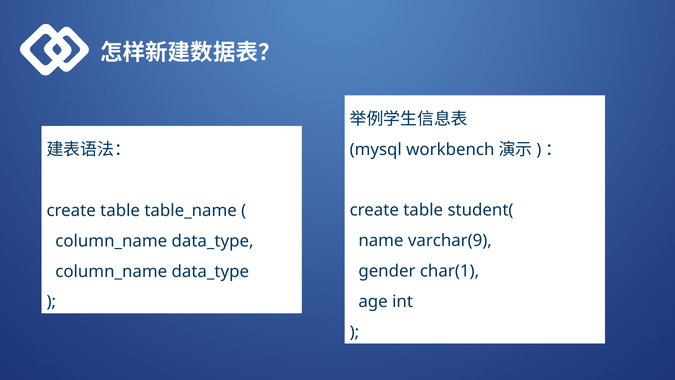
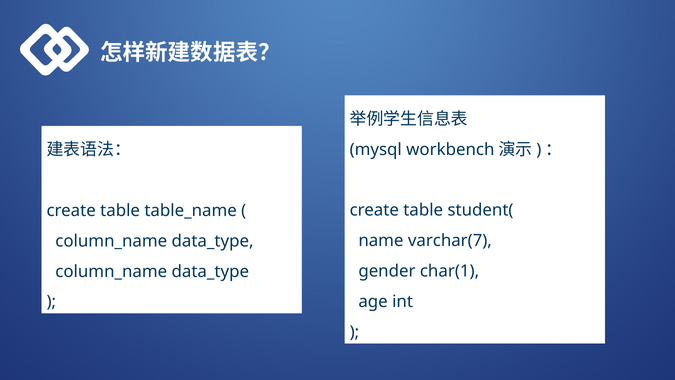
varchar(9: varchar(9 -> varchar(7 (450, 241)
